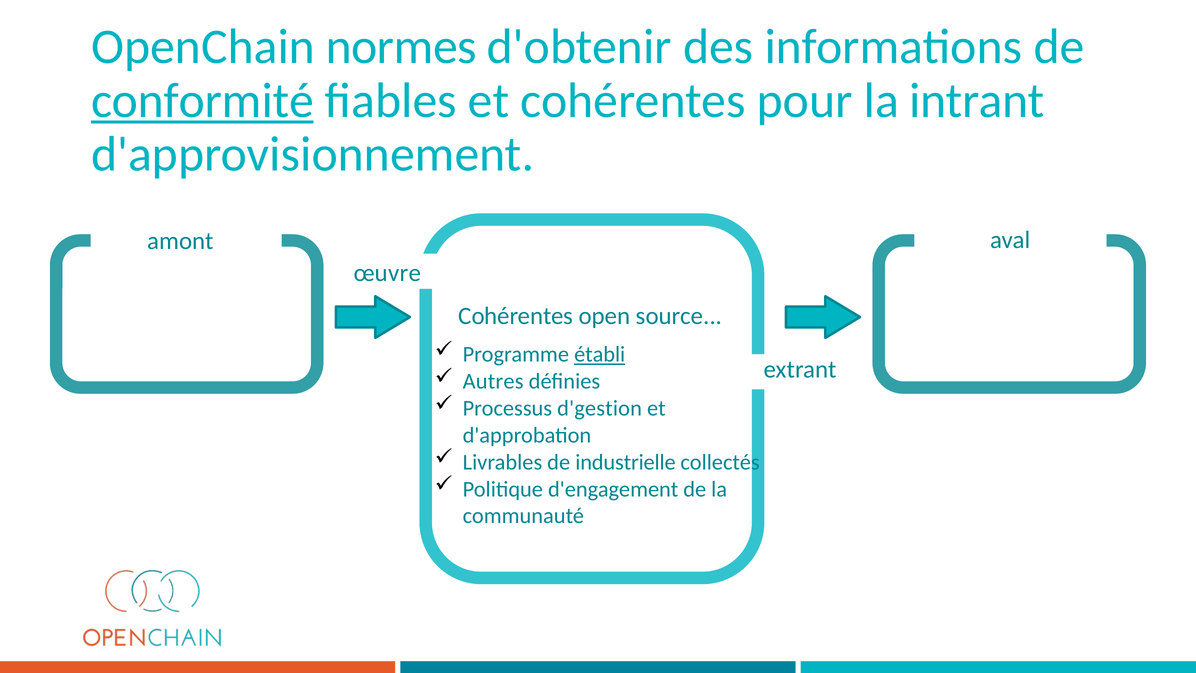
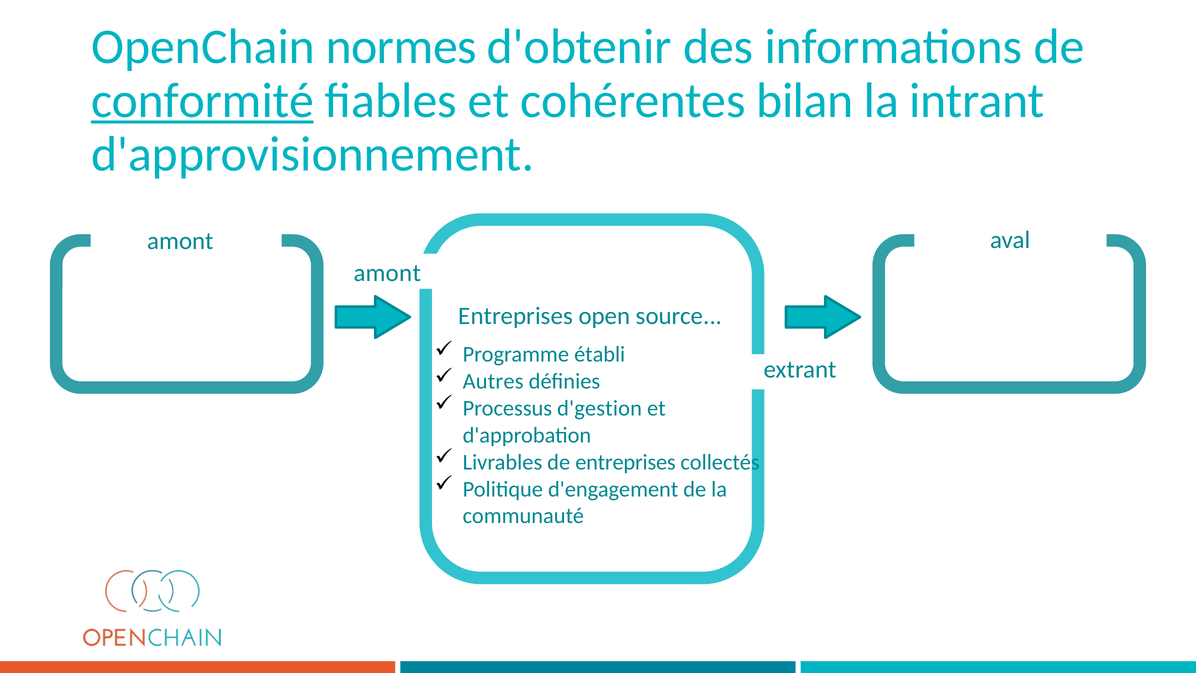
pour: pour -> bilan (805, 101)
œuvre: œuvre -> amont (387, 273)
Cohérentes: Cohérentes -> Entreprises (516, 316)
établi underline: present -> none (600, 354)
de industrielle: industrielle -> entreprises (626, 462)
